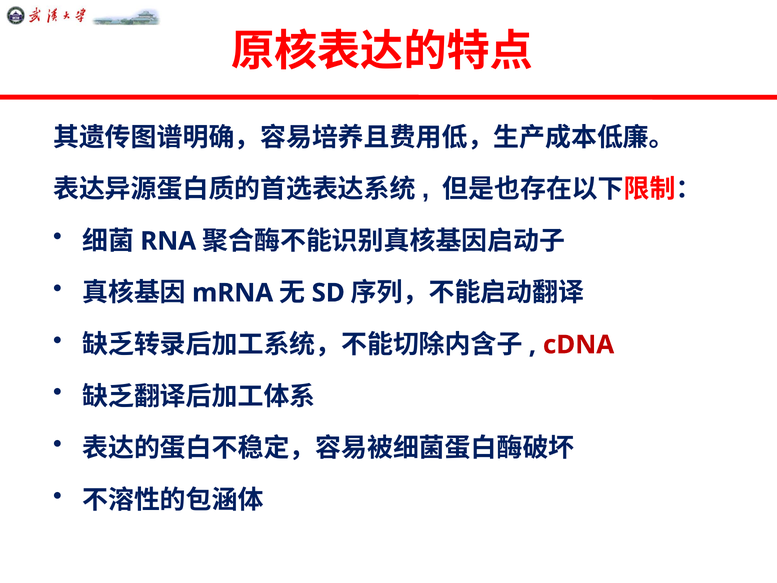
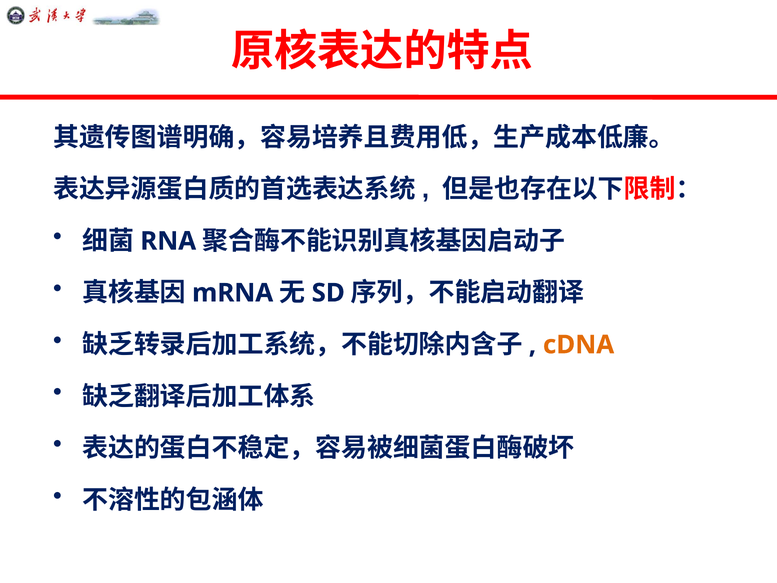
cDNA colour: red -> orange (579, 345)
